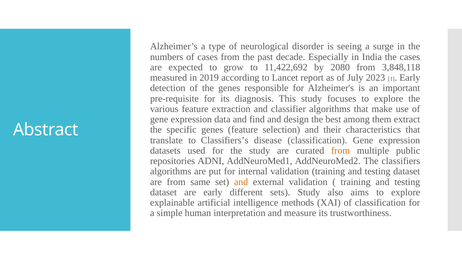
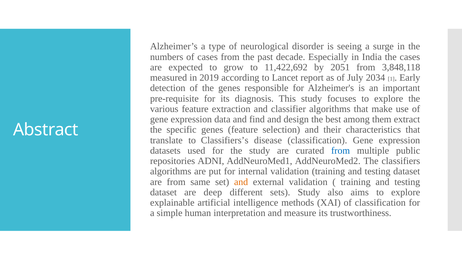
2080: 2080 -> 2051 (340, 67)
2023: 2023 -> 2034 (375, 78)
from colour: orange -> blue (341, 151)
are early: early -> deep (213, 192)
